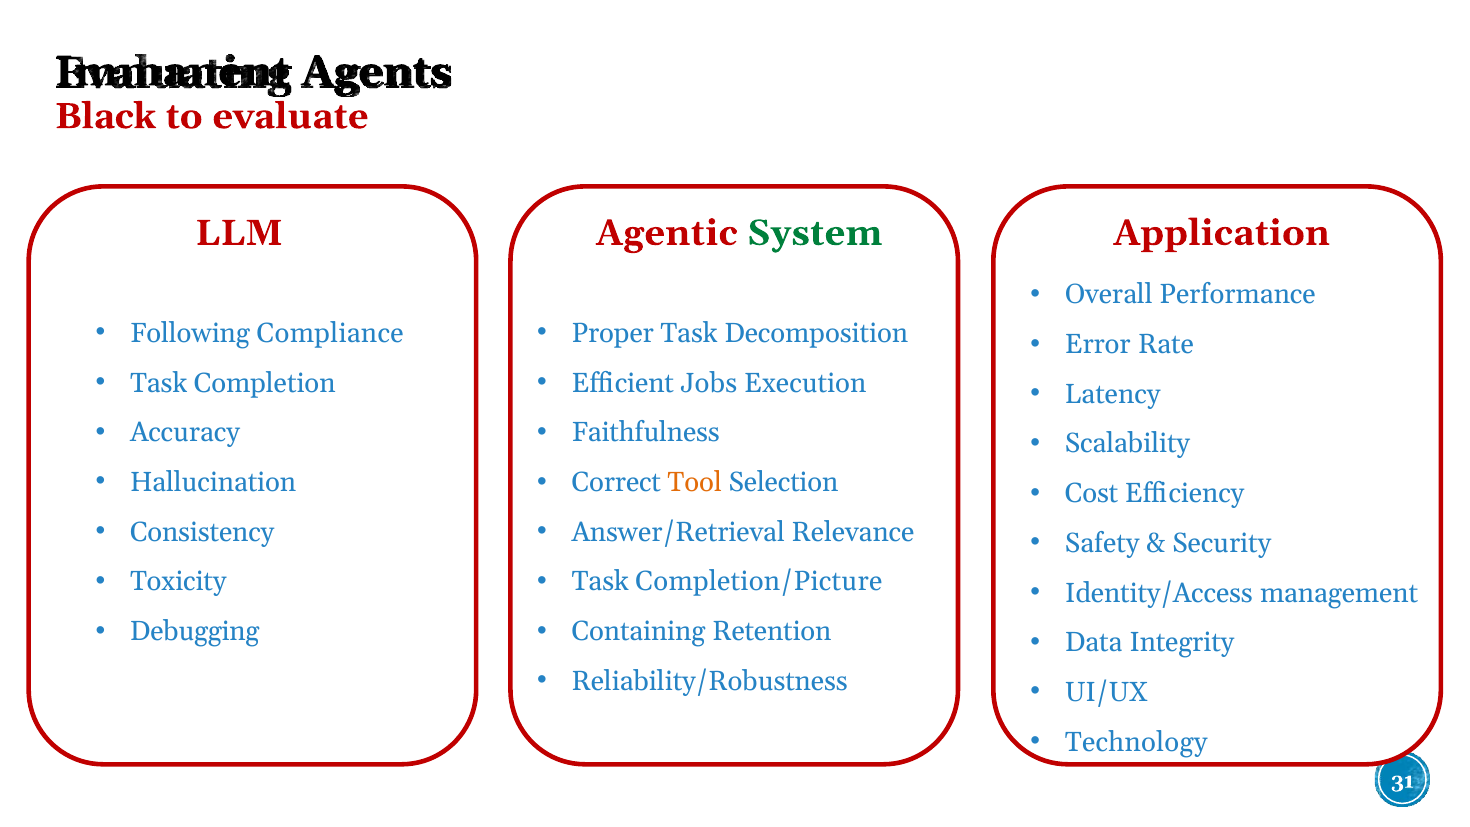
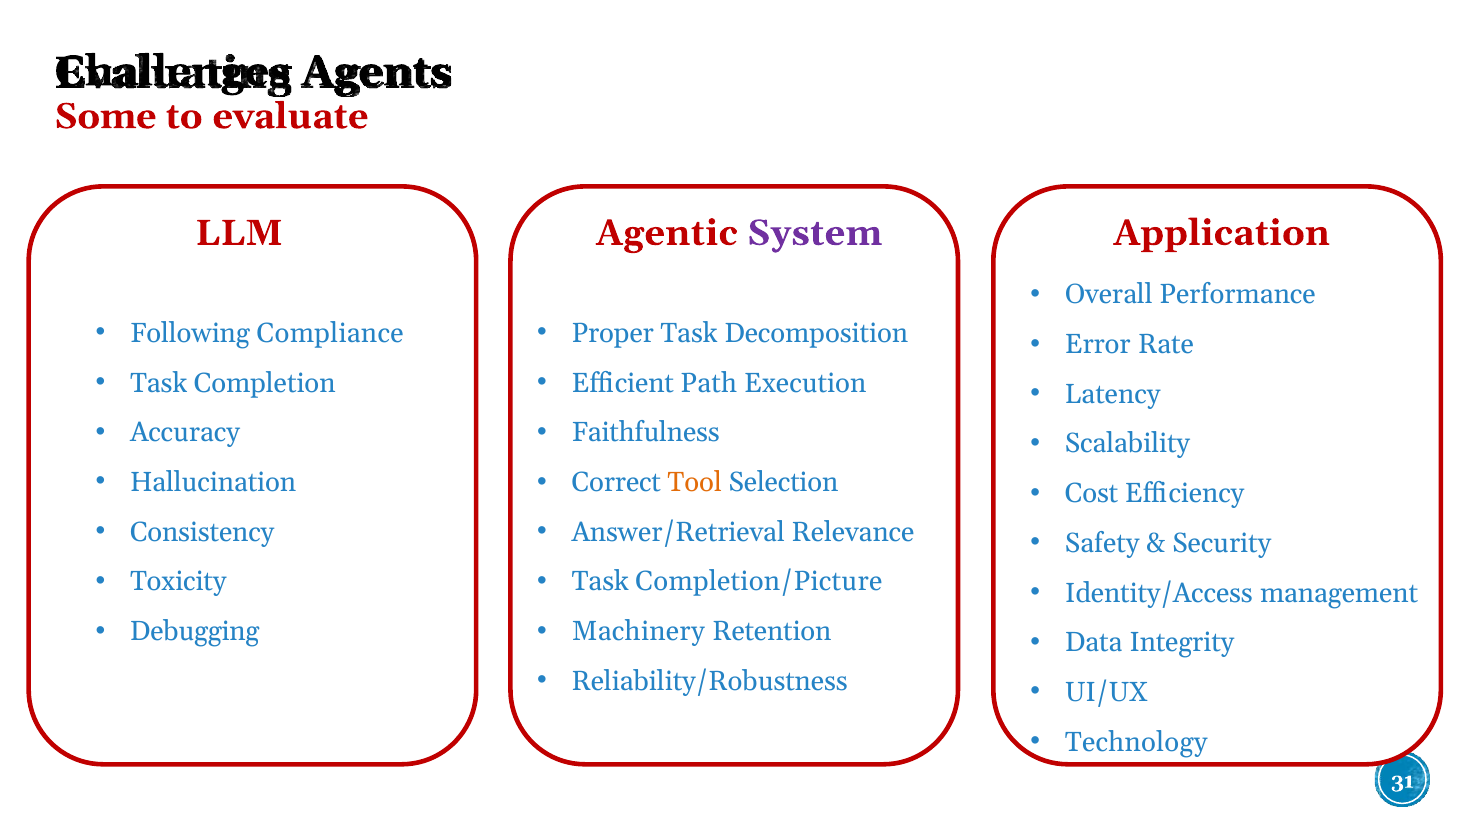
Immanent: Immanent -> Challenges (173, 71)
Black: Black -> Some (105, 116)
System colour: green -> purple (815, 233)
Jobs: Jobs -> Path (709, 383)
Containing: Containing -> Machinery (638, 631)
